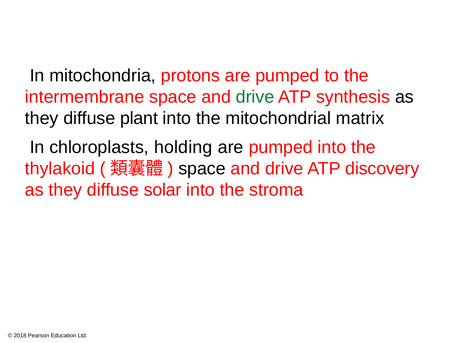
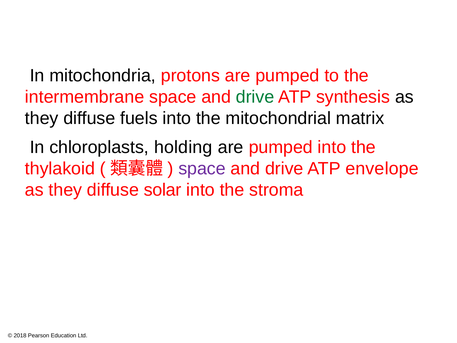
plant: plant -> fuels (139, 118)
space colour: black -> purple (202, 168)
discovery: discovery -> envelope (382, 168)
